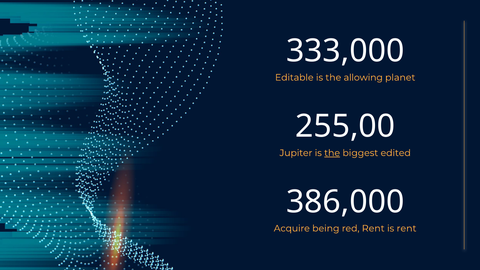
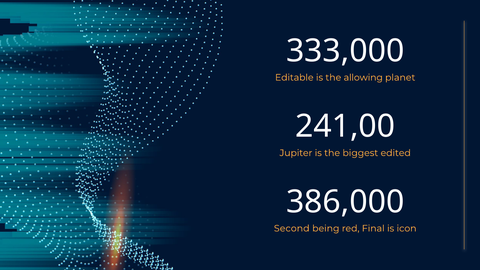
255,00: 255,00 -> 241,00 (345, 126)
the underline: present -> none (332, 153)
Acquire: Acquire -> Second (292, 228)
red Rent: Rent -> Final (373, 228)
is rent: rent -> icon (407, 228)
